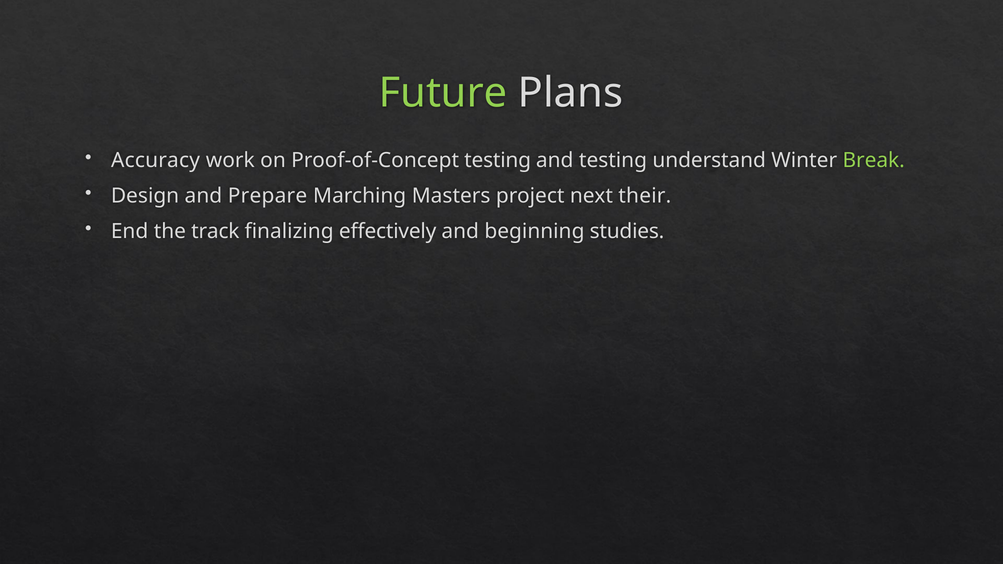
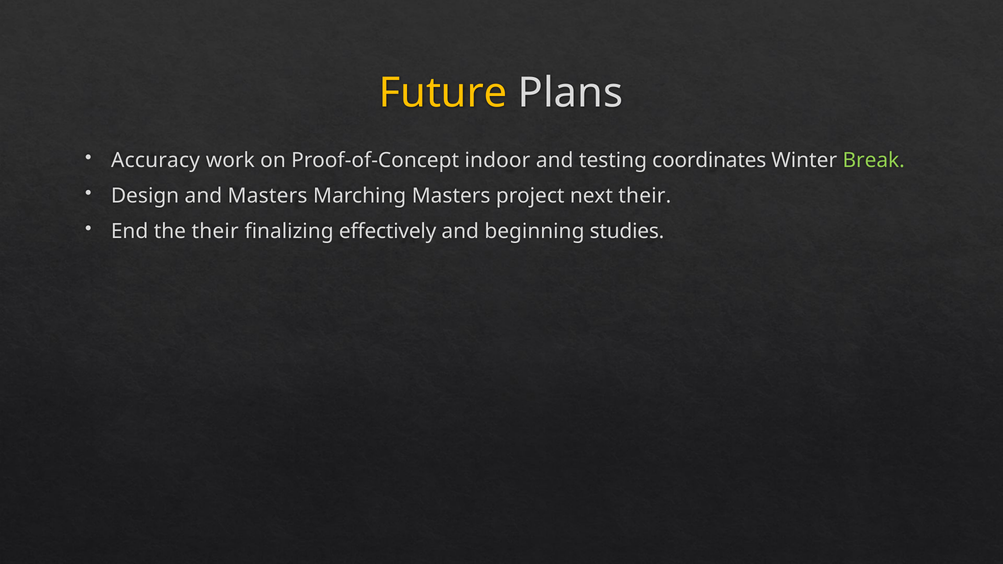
Future colour: light green -> yellow (443, 93)
Proof-of-Concept testing: testing -> indoor (497, 160)
understand: understand -> coordinates (709, 160)
and Prepare: Prepare -> Masters (268, 196)
the track: track -> their (215, 231)
